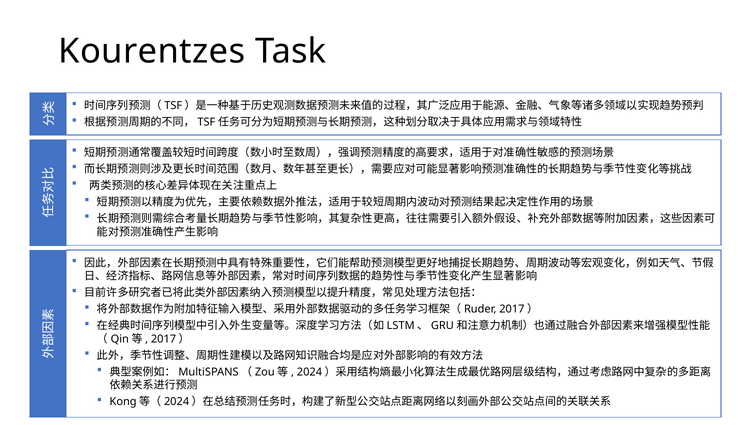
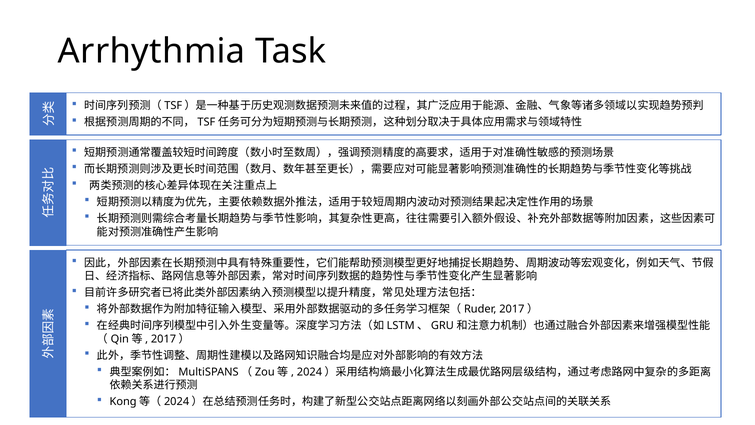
Kourentzes: Kourentzes -> Arrhythmia (152, 51)
